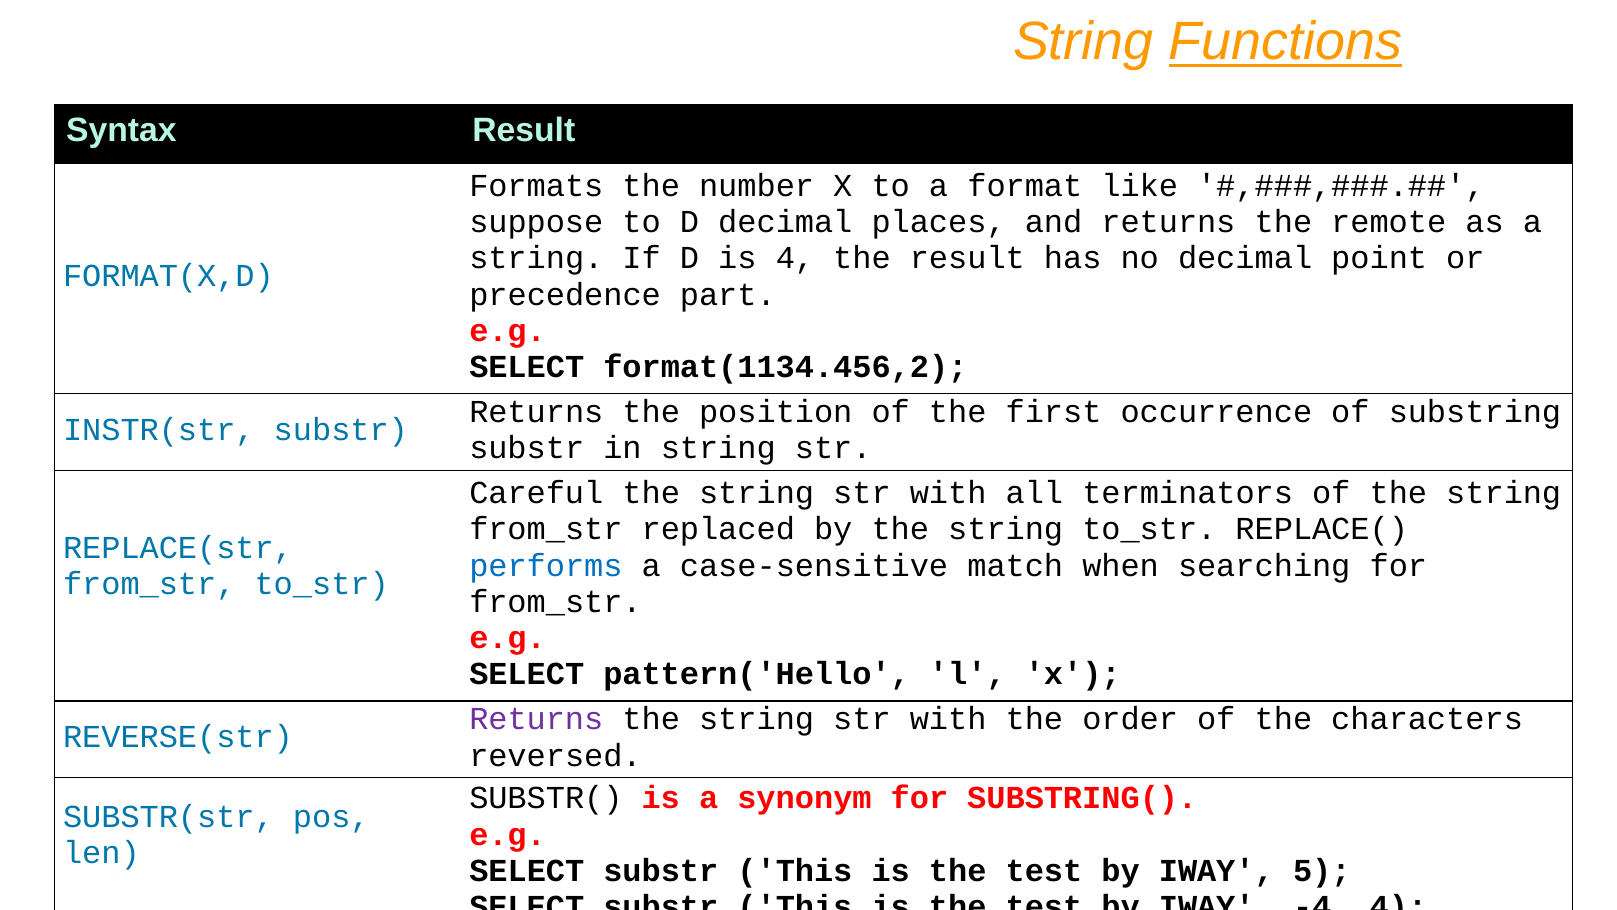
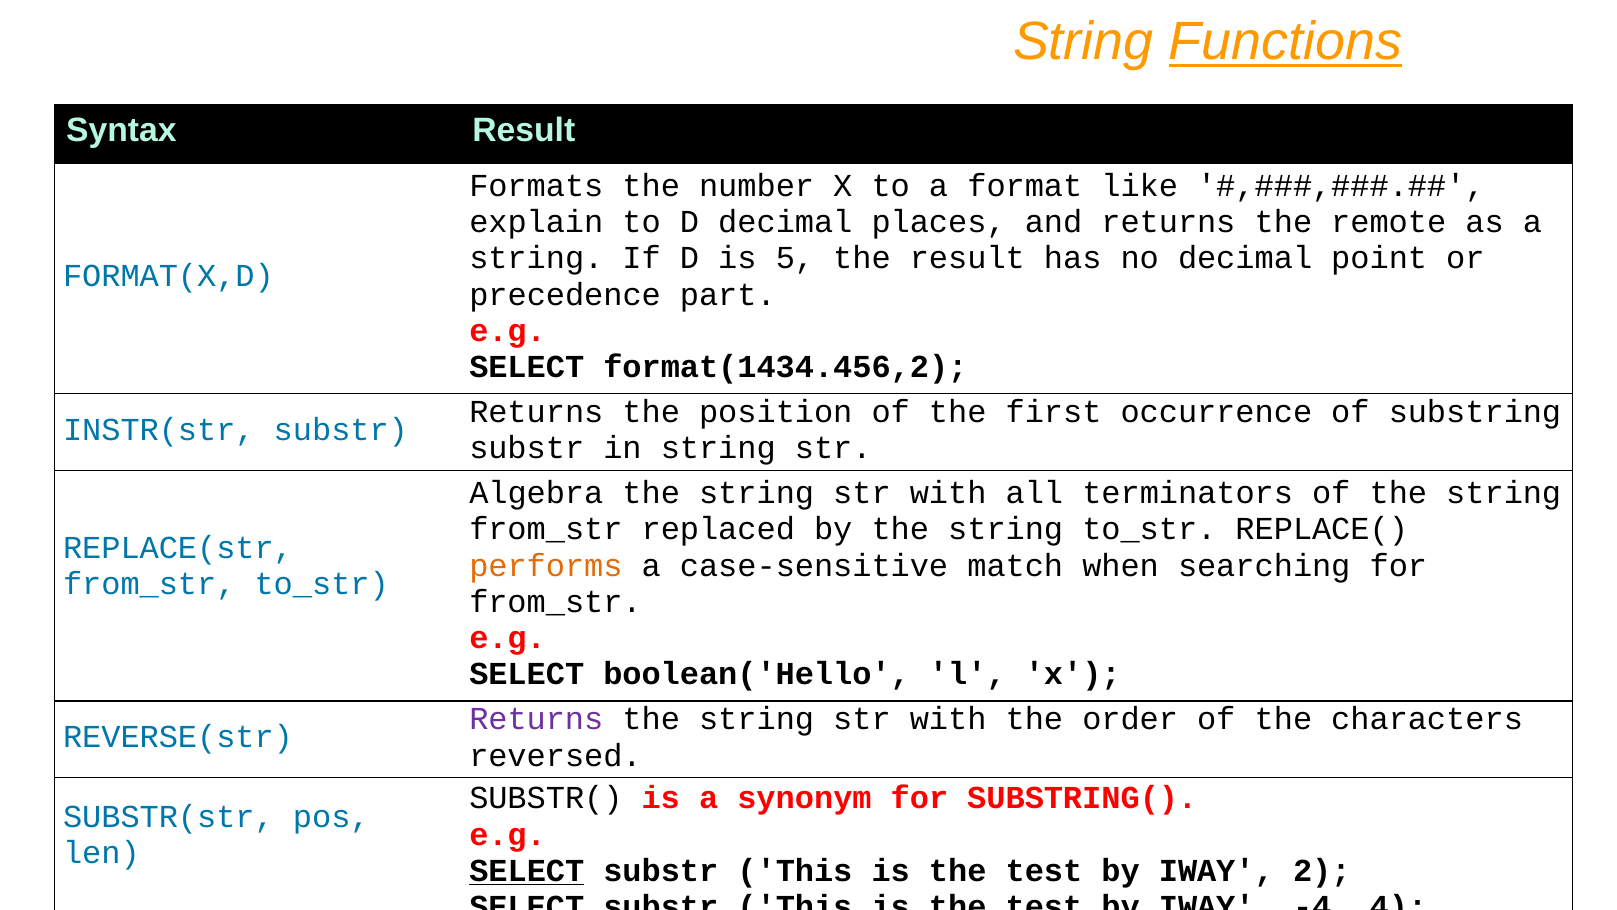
suppose: suppose -> explain (536, 222)
is 4: 4 -> 5 (795, 258)
format(1134.456,2: format(1134.456,2 -> format(1434.456,2 (785, 367)
Careful: Careful -> Algebra (536, 493)
performs colour: blue -> orange (546, 565)
pattern('Hello: pattern('Hello -> boolean('Hello (757, 674)
SELECT underline: none -> present (527, 870)
5: 5 -> 2 (1322, 870)
